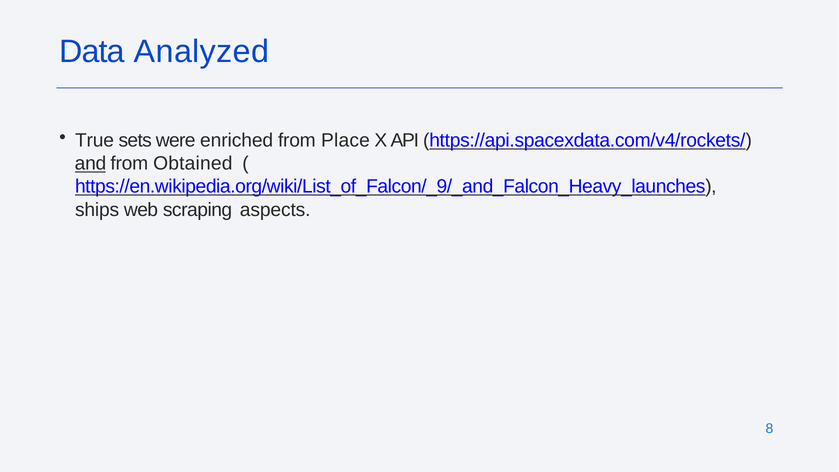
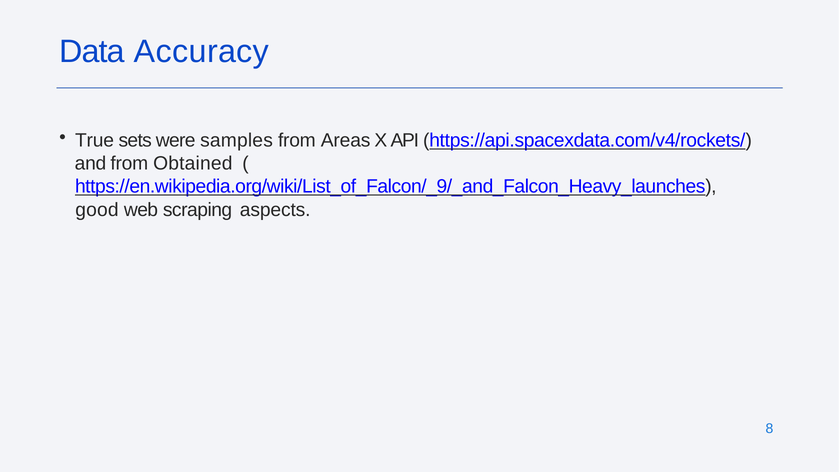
Analyzed: Analyzed -> Accuracy (201, 51)
enriched: enriched -> samples (237, 140)
Place: Place -> Areas (346, 140)
and underline: present -> none (90, 164)
ships: ships -> good (97, 210)
